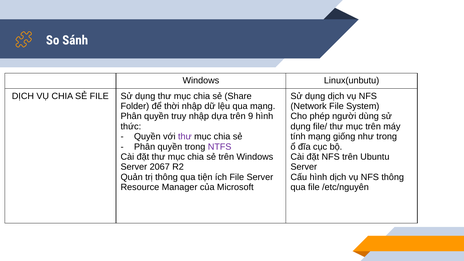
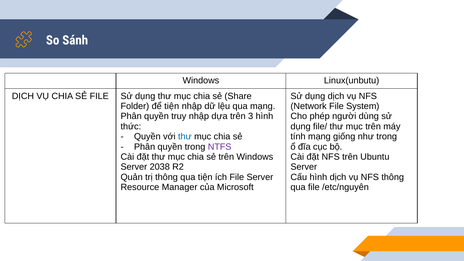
để thời: thời -> tiện (172, 106)
9: 9 -> 3 (251, 116)
thư colour: purple -> blue (185, 137)
2067: 2067 -> 2038 (160, 167)
